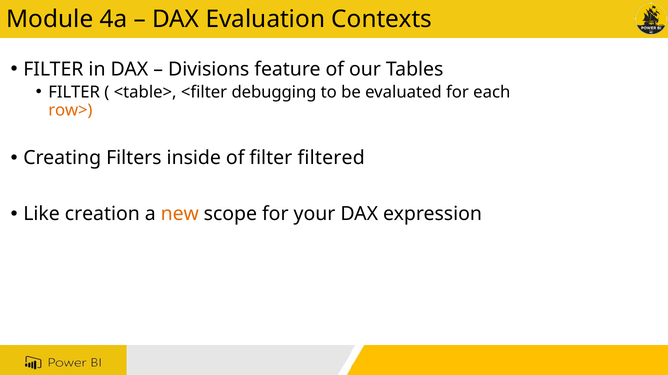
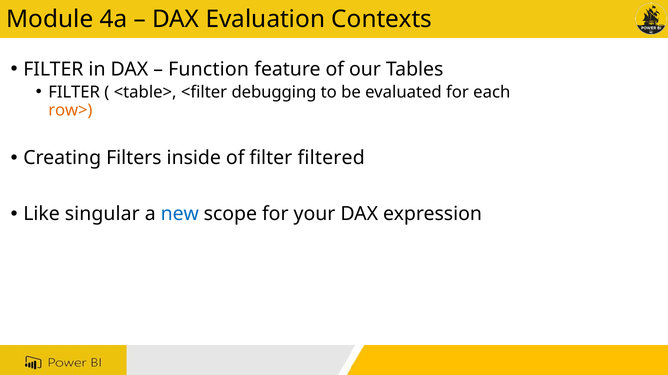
Divisions: Divisions -> Function (209, 69)
creation: creation -> singular (102, 214)
new colour: orange -> blue (180, 214)
